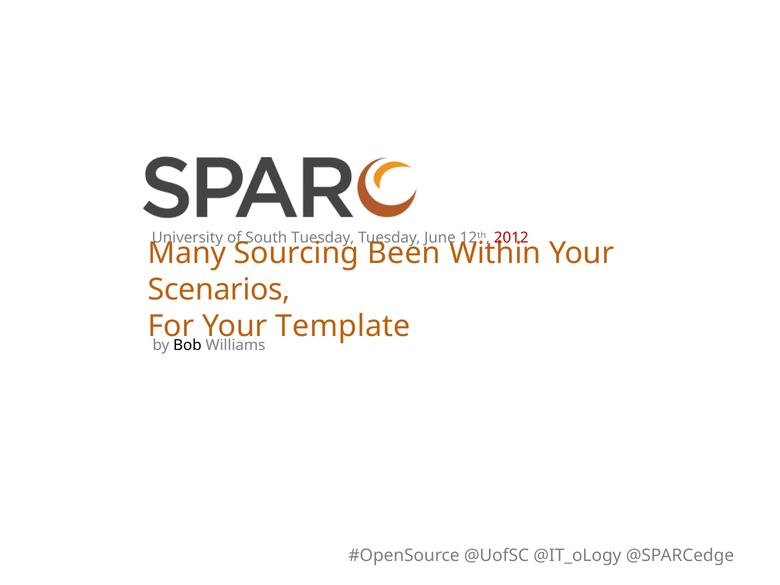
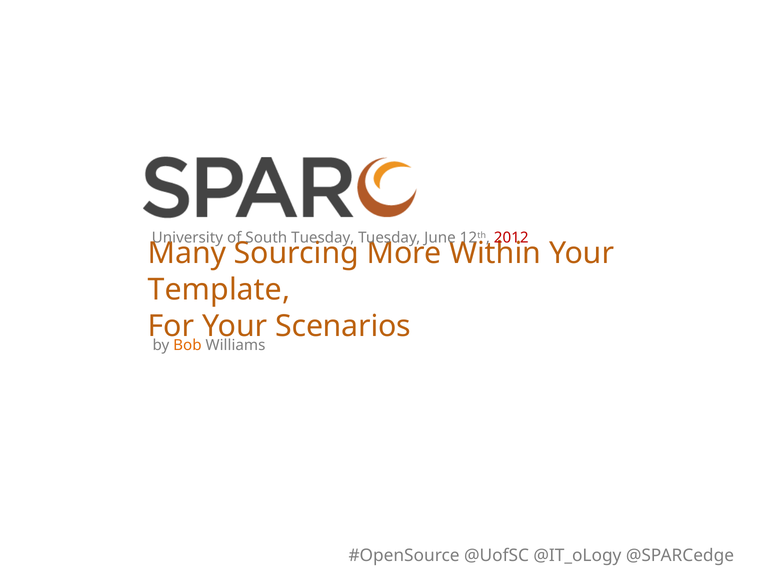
Been: Been -> More (404, 253)
Scenarios: Scenarios -> Template (219, 290)
Template: Template -> Scenarios (343, 326)
Bob colour: black -> orange (187, 345)
